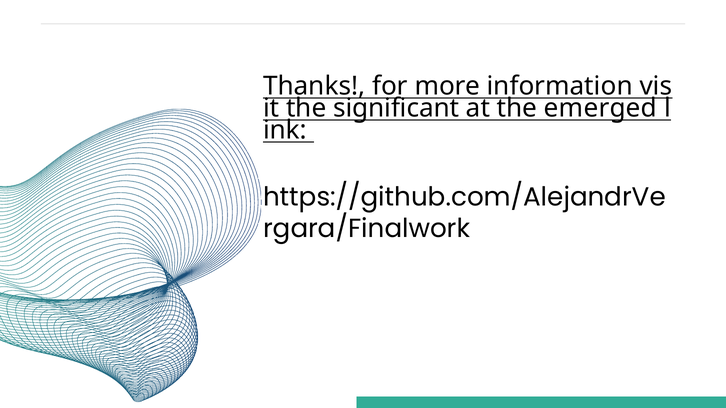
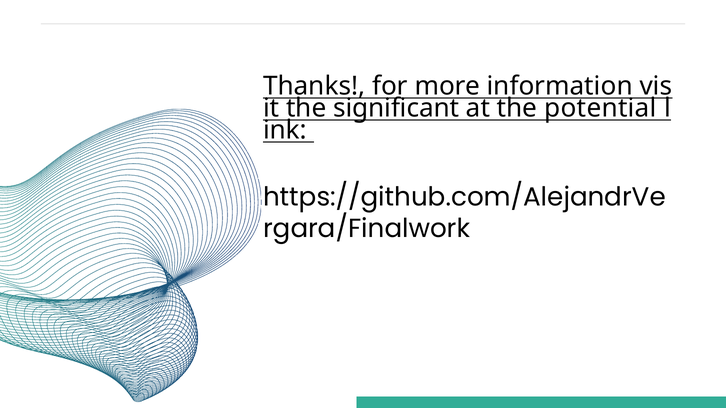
emerged: emerged -> potential (600, 108)
